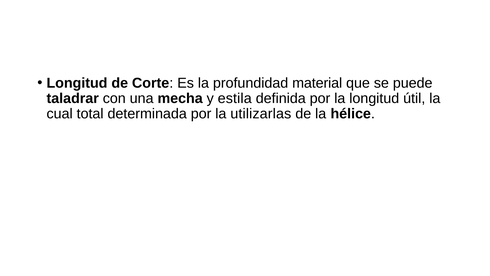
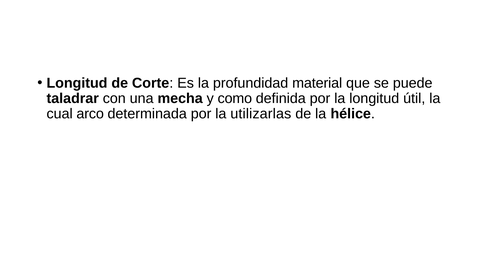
estila: estila -> como (235, 98)
total: total -> arco (90, 114)
